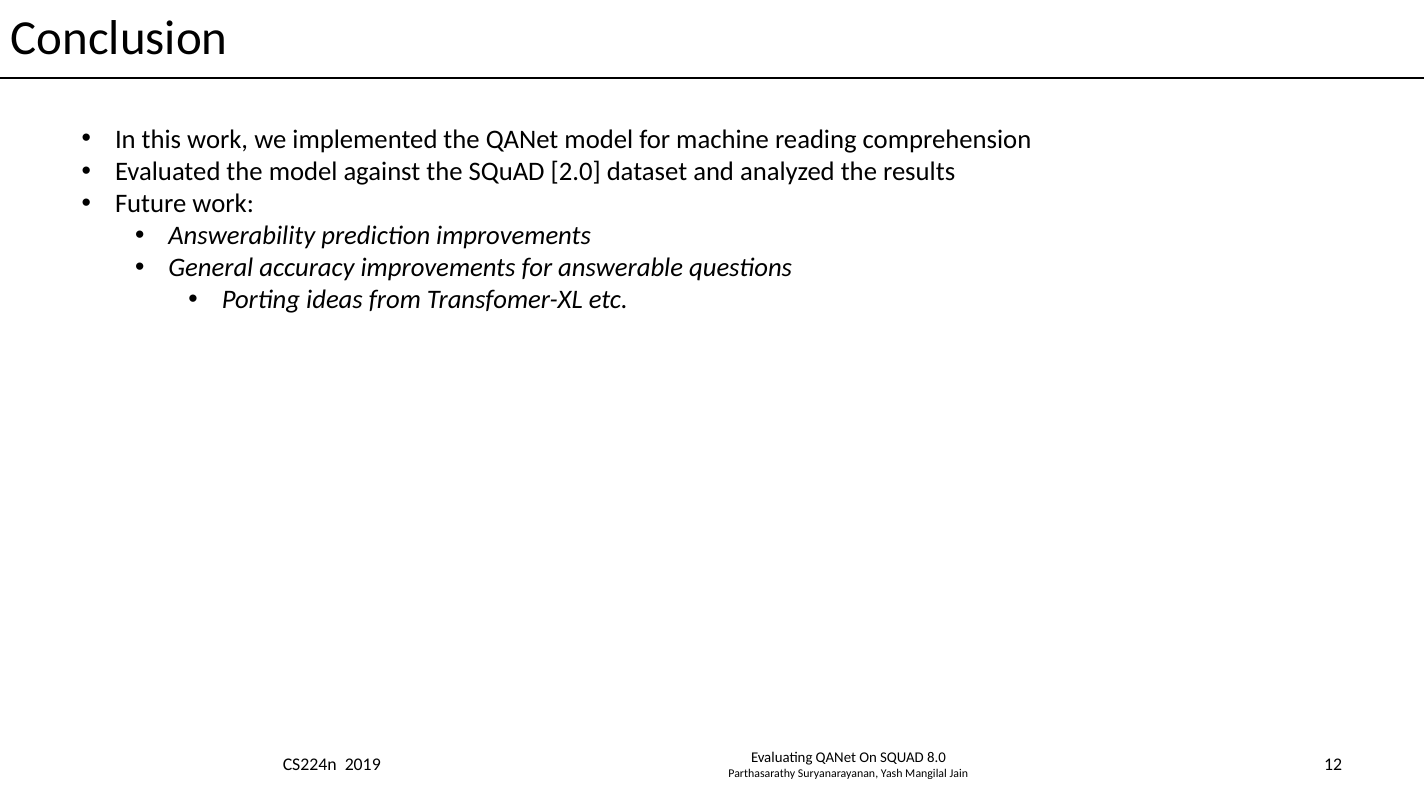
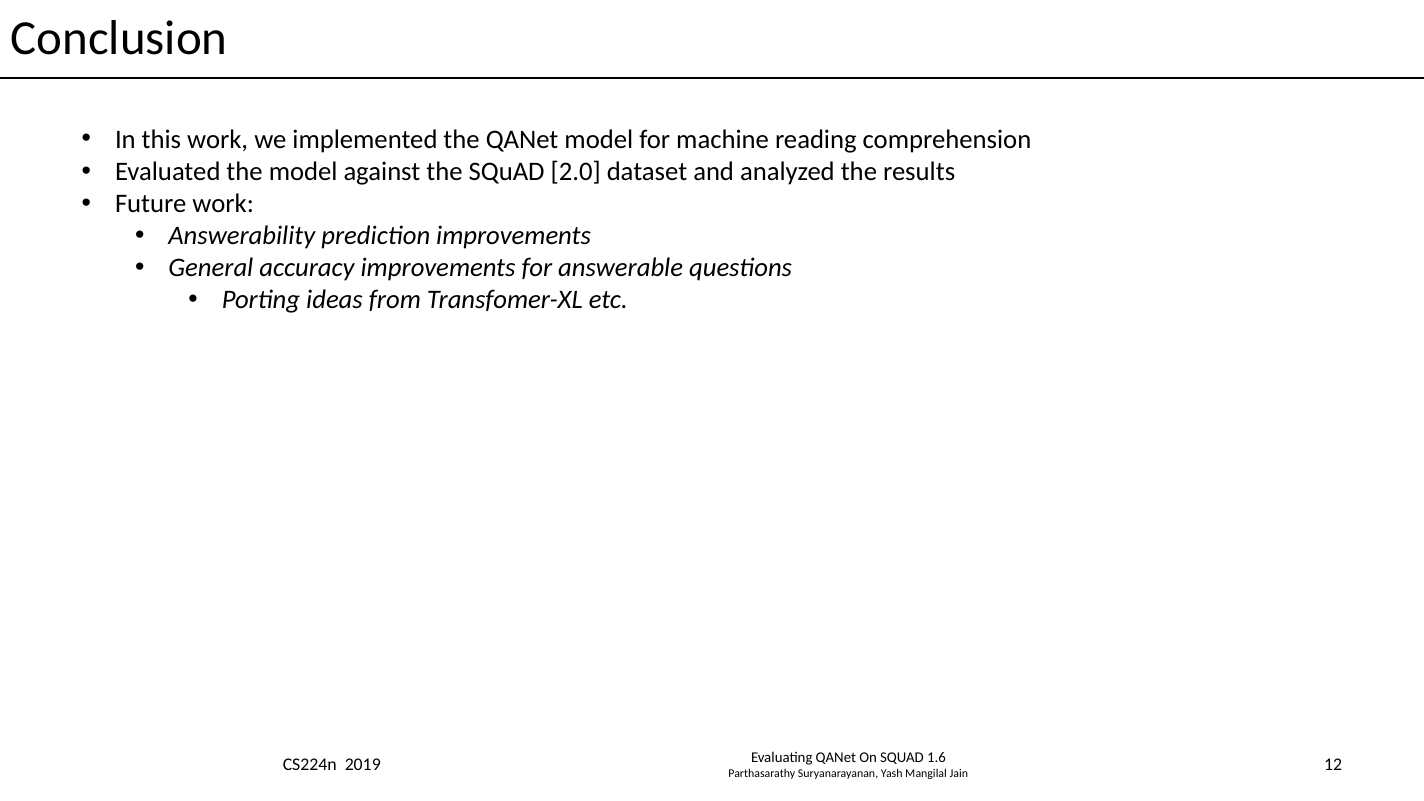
8.0: 8.0 -> 1.6 (936, 758)
